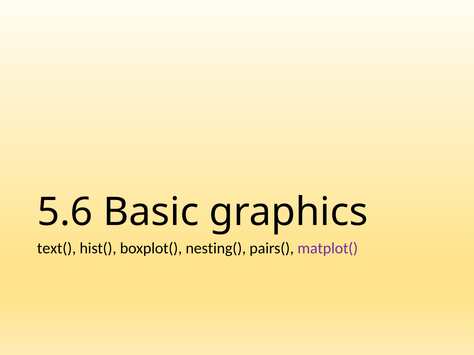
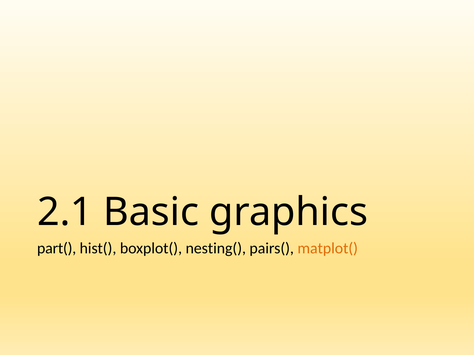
5.6: 5.6 -> 2.1 (65, 213)
text(: text( -> part( (57, 249)
matplot( colour: purple -> orange (328, 249)
